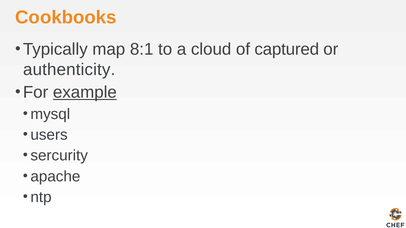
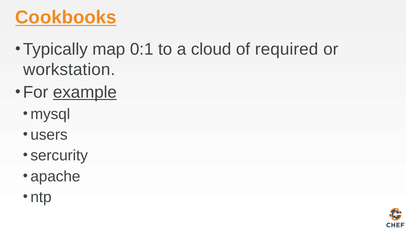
Cookbooks underline: none -> present (66, 18)
8:1: 8:1 -> 0:1 (142, 49)
captured: captured -> required (287, 49)
authenticity: authenticity -> workstation (69, 70)
